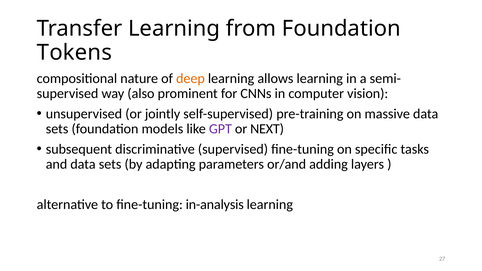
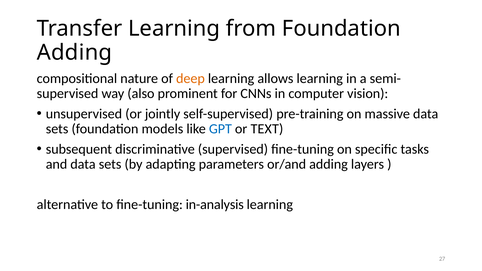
Tokens: Tokens -> Adding (74, 52)
GPT colour: purple -> blue (220, 129)
NEXT: NEXT -> TEXT (267, 129)
